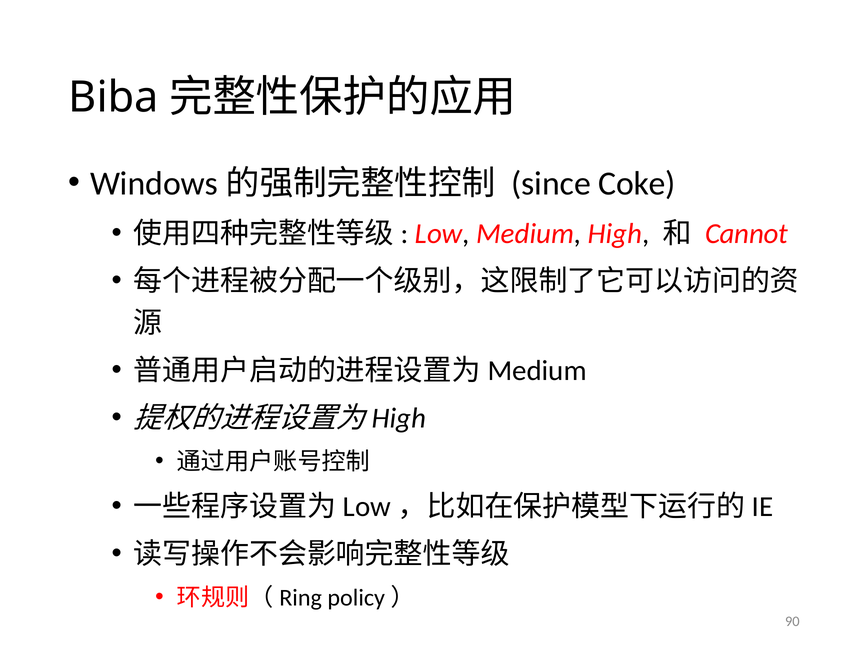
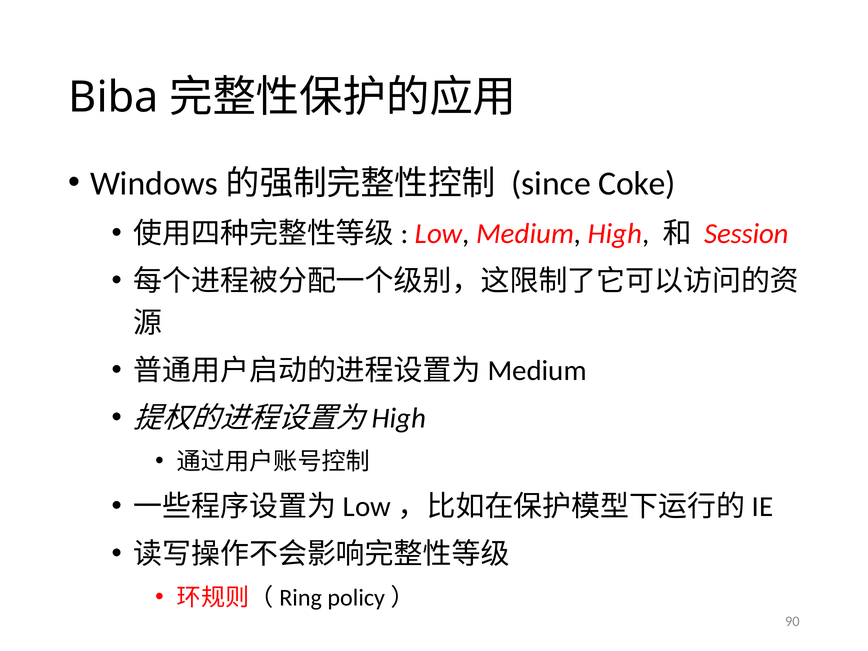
Cannot: Cannot -> Session (746, 234)
